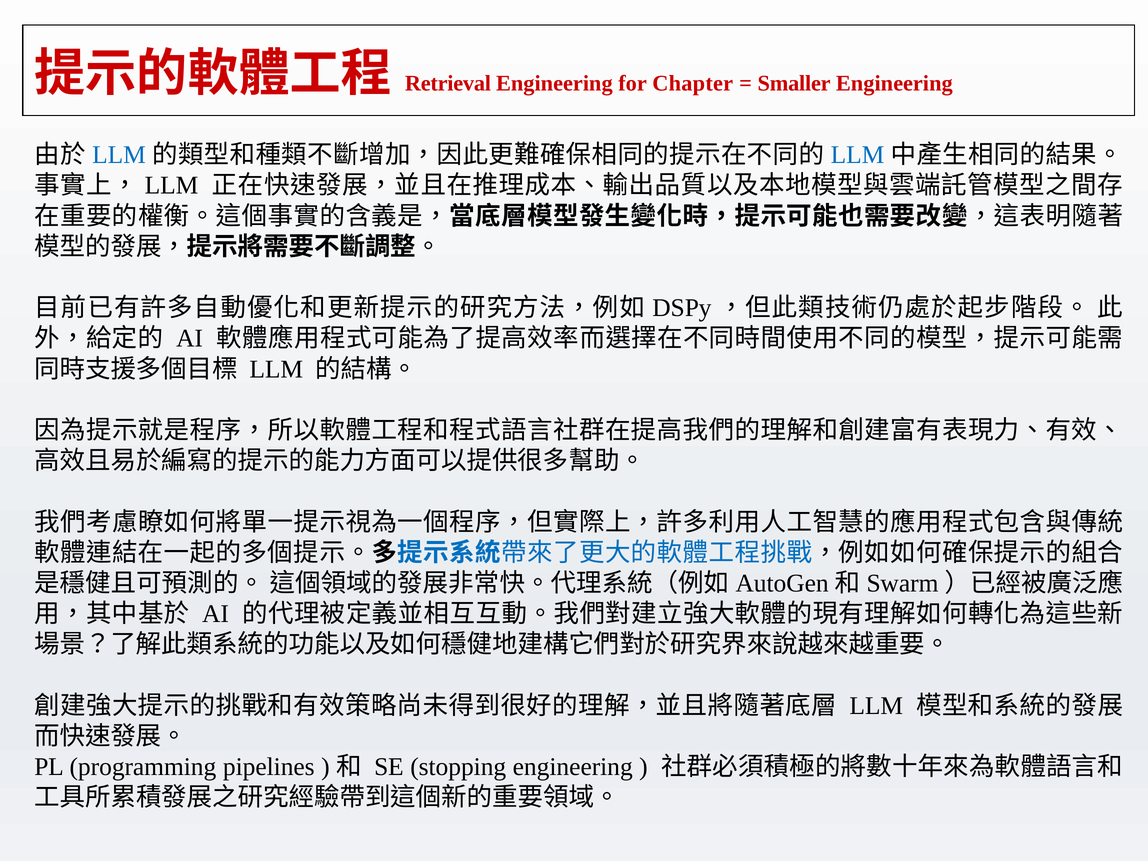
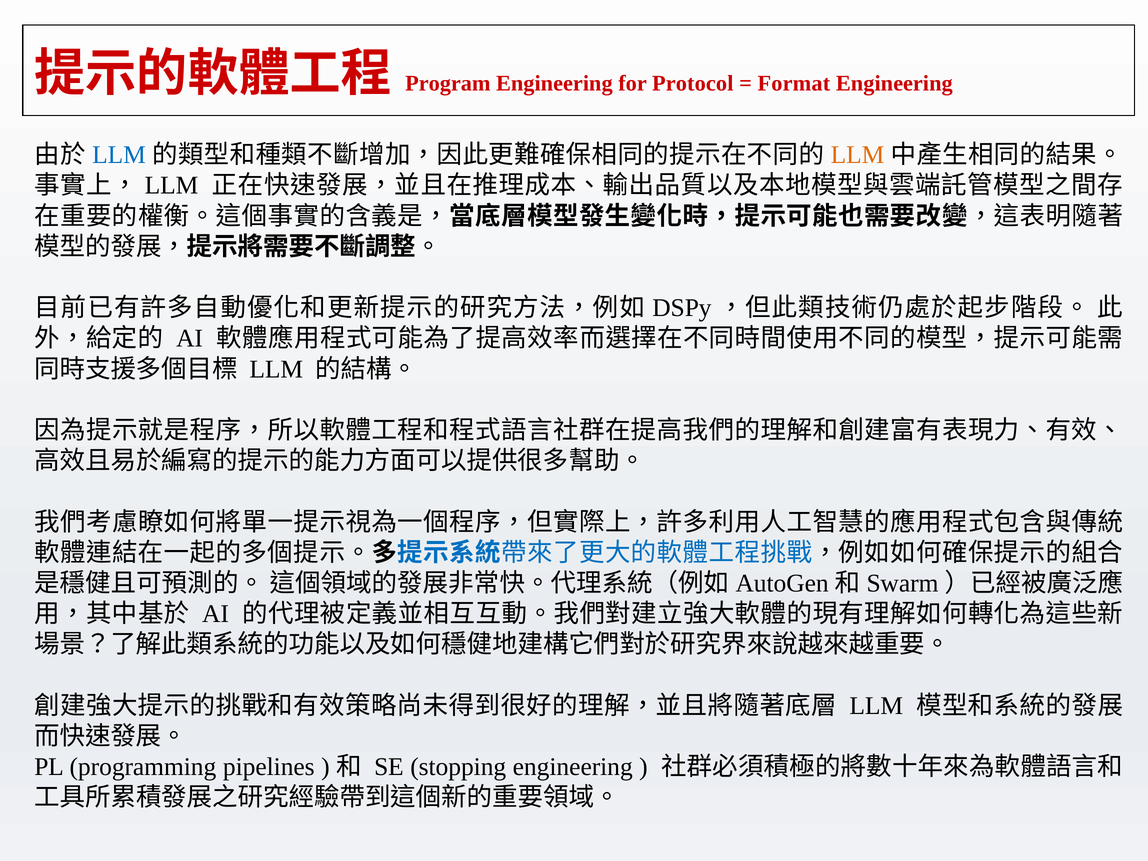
Retrieval: Retrieval -> Program (448, 83)
Chapter: Chapter -> Protocol (693, 83)
Smaller: Smaller -> Format (794, 83)
LLM colour: blue -> orange (858, 155)
